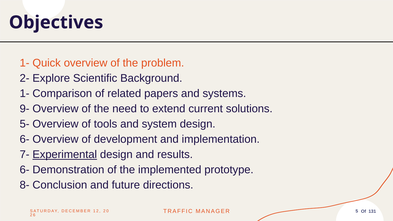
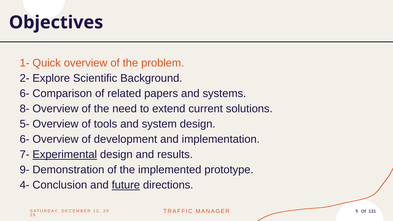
1-: 1- -> 6- (25, 94)
9-: 9- -> 8- (25, 109)
6-: 6- -> 9- (25, 170)
8-: 8- -> 4- (25, 185)
future underline: none -> present (126, 185)
